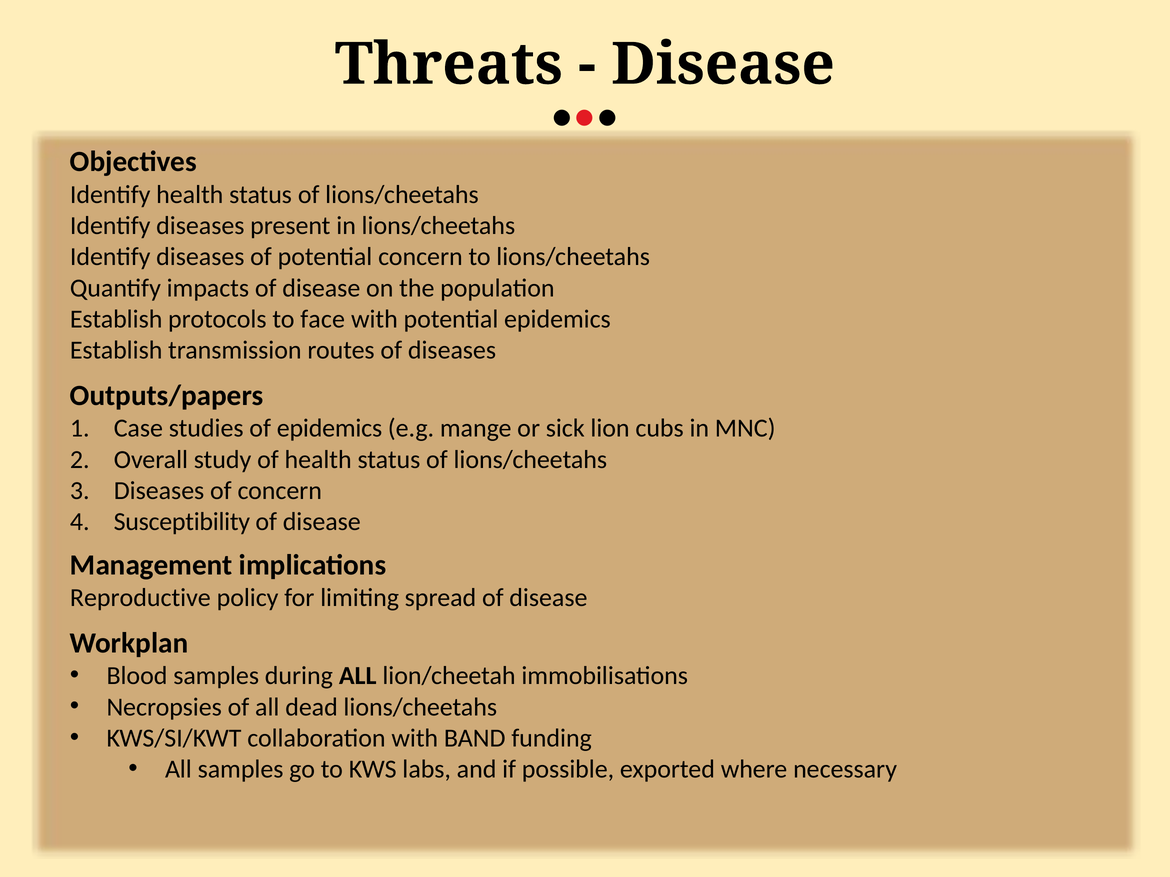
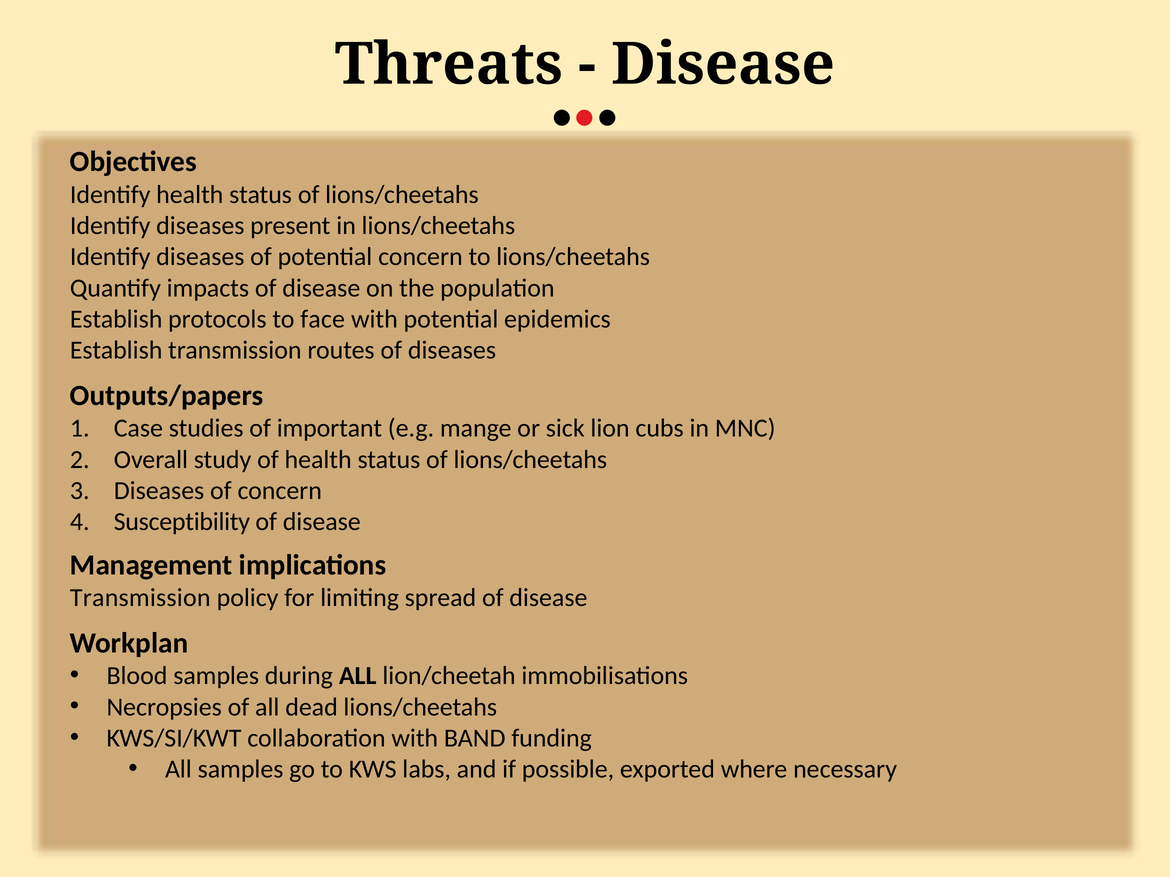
of epidemics: epidemics -> important (329, 429)
Reproductive: Reproductive -> Transmission (140, 598)
